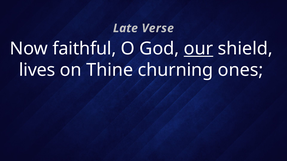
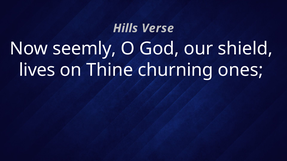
Late: Late -> Hills (125, 28)
faithful: faithful -> seemly (84, 49)
our underline: present -> none (198, 49)
